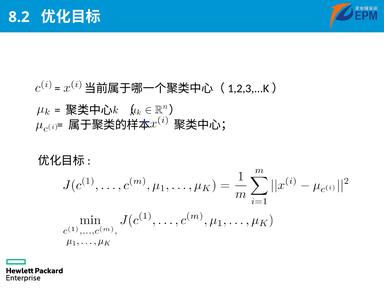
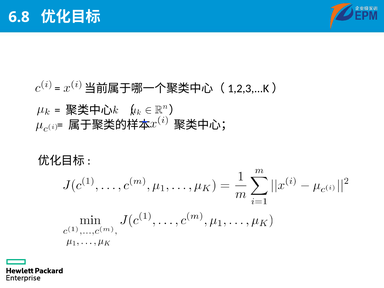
8.2: 8.2 -> 6.8 (19, 17)
